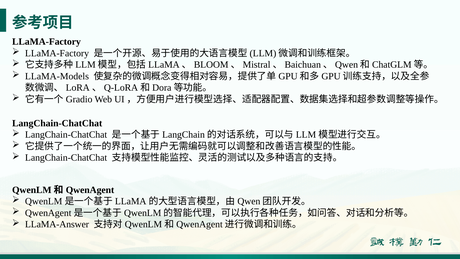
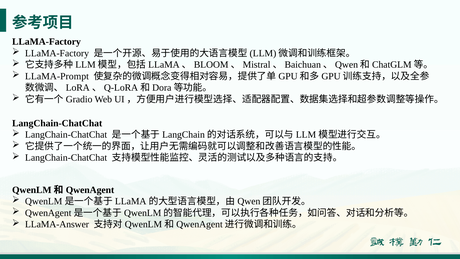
LLaMA-Models: LLaMA-Models -> LLaMA-Prompt (57, 76)
